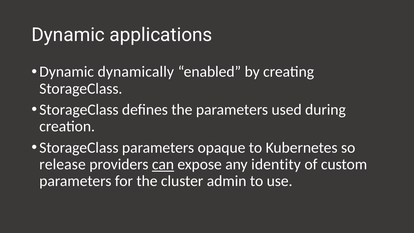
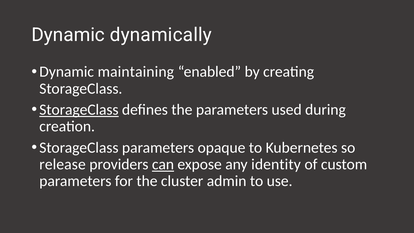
applications: applications -> dynamically (161, 35)
dynamically: dynamically -> maintaining (136, 72)
StorageClass underline: none -> present (79, 110)
